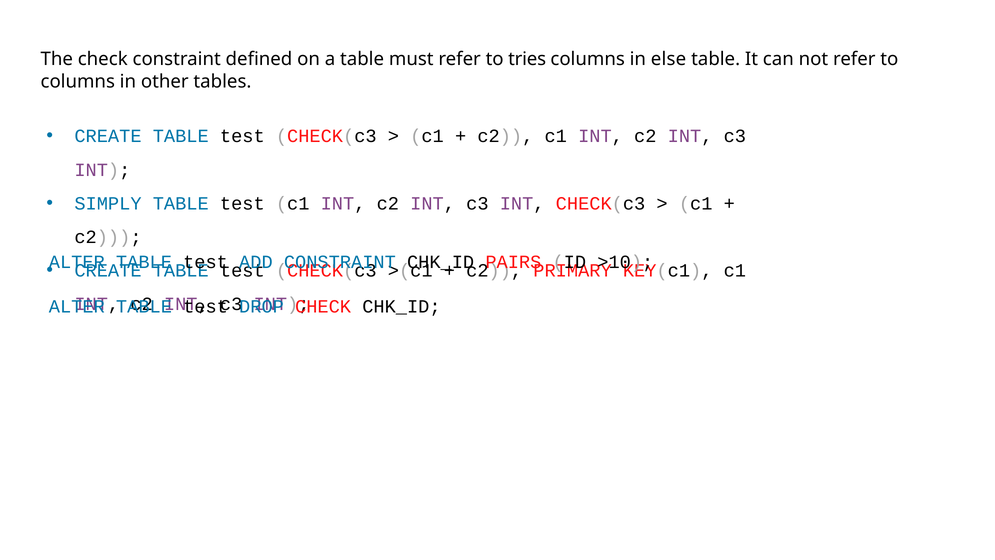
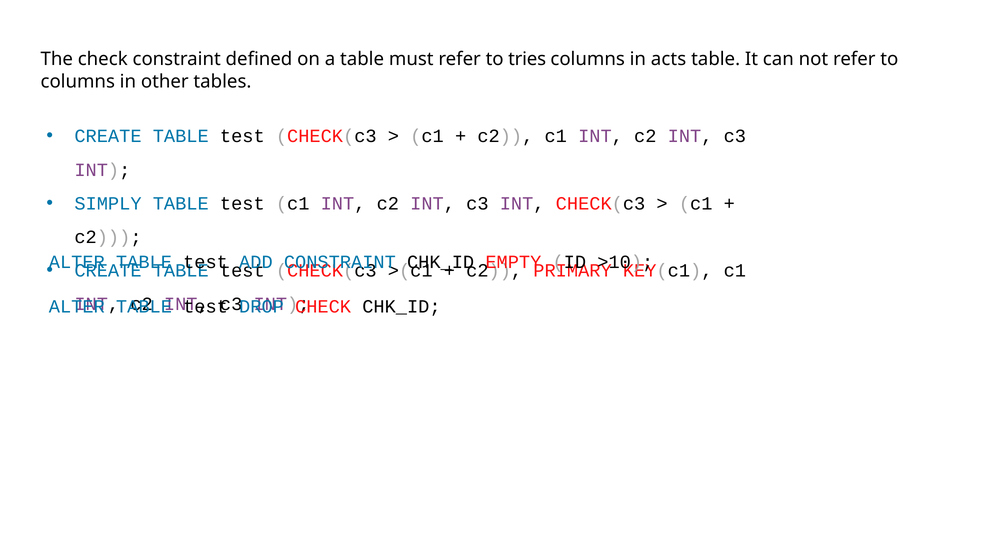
else: else -> acts (669, 59)
PAIRS: PAIRS -> EMPTY (513, 262)
